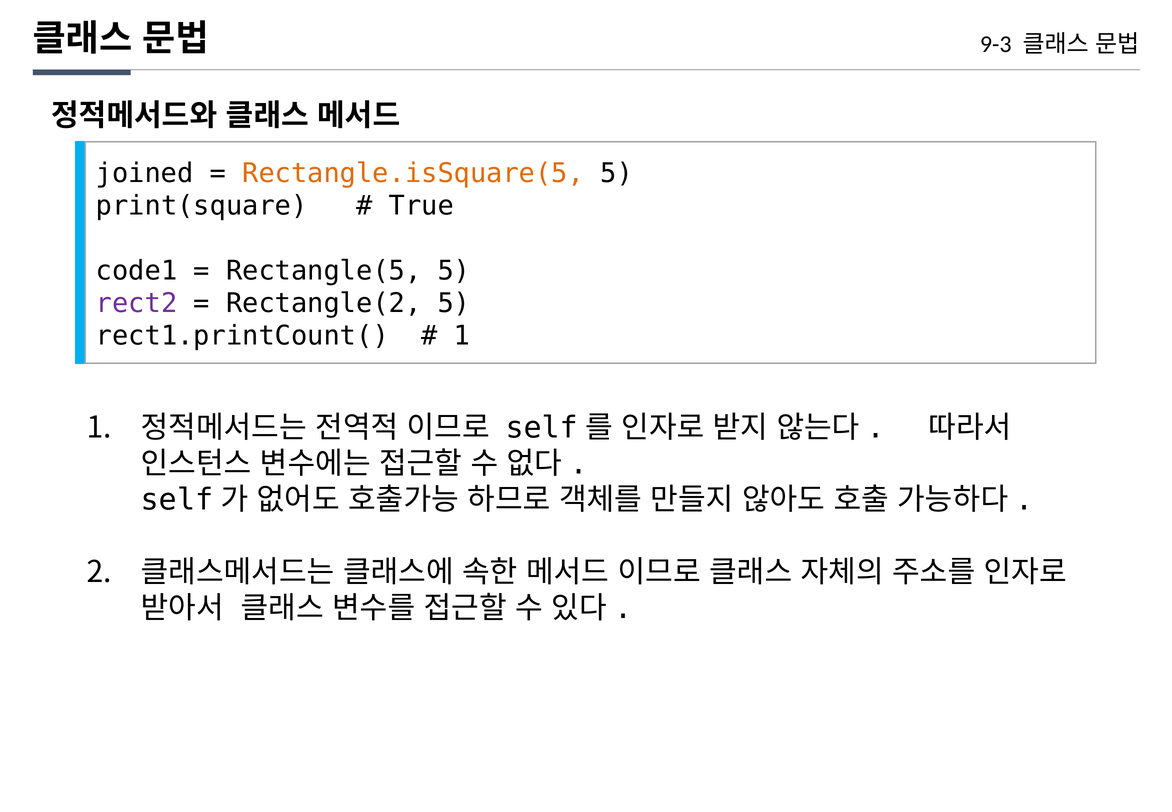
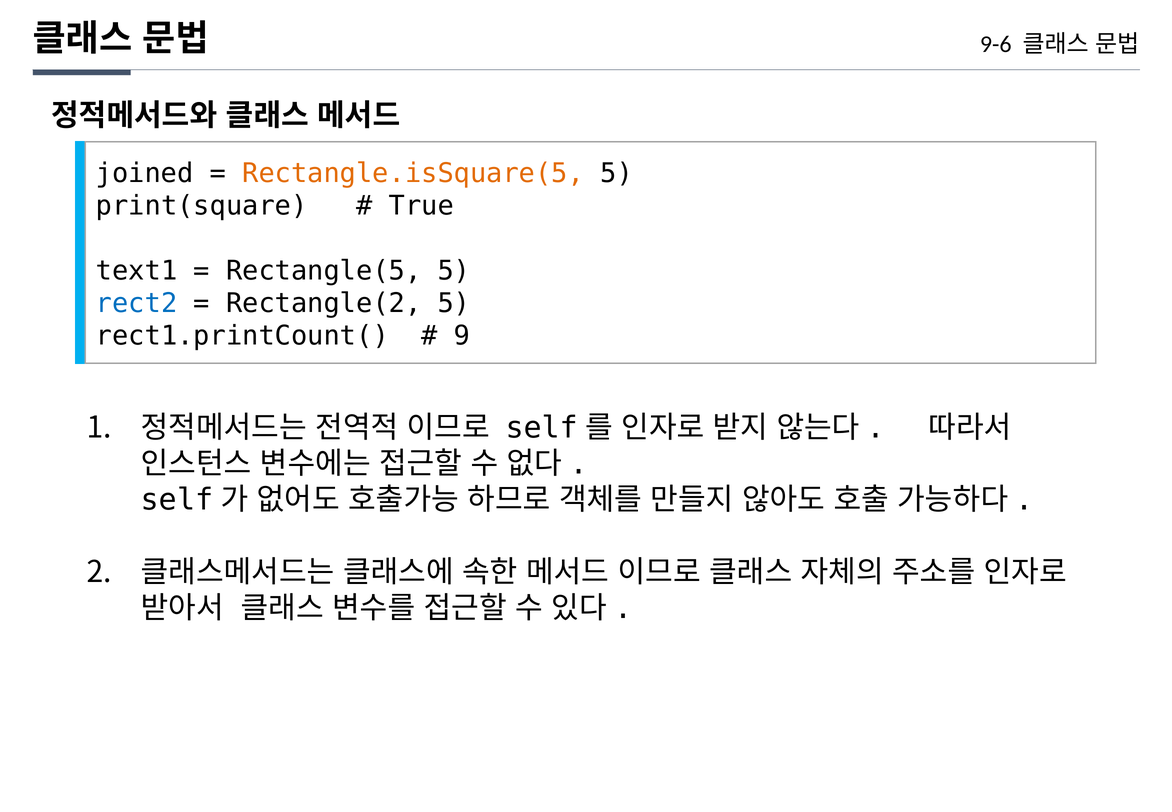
9-3: 9-3 -> 9-6 (996, 44)
code1: code1 -> text1 (137, 270)
rect2 colour: purple -> blue (137, 303)
1: 1 -> 9 (462, 335)
